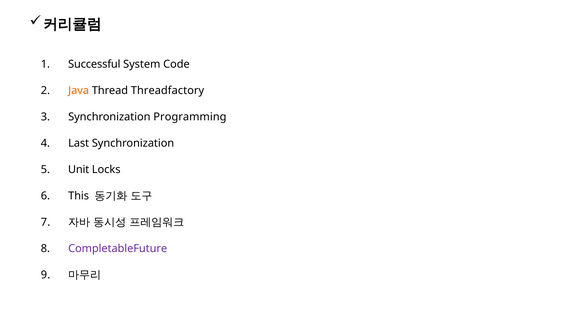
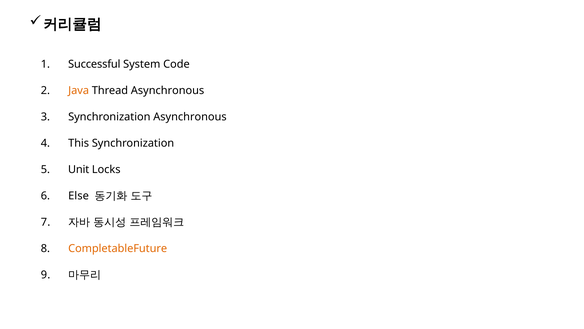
Thread Threadfactory: Threadfactory -> Asynchronous (168, 90)
Synchronization Programming: Programming -> Asynchronous (190, 117)
Last: Last -> This (79, 143)
This: This -> Else (79, 196)
CompletableFuture colour: purple -> orange (118, 248)
